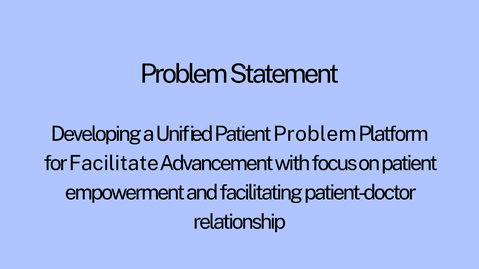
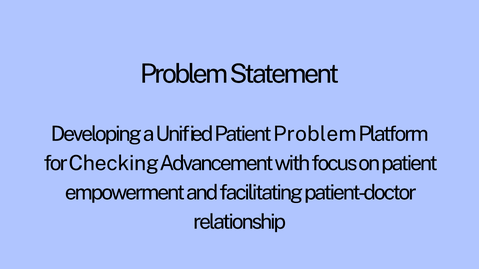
Facilitate: Facilitate -> Checking (114, 163)
